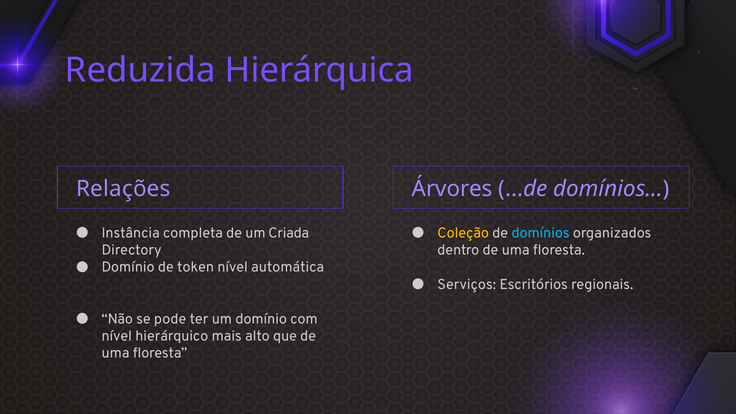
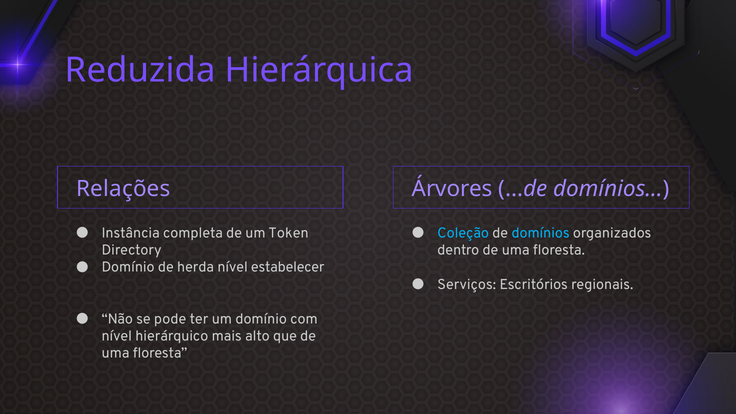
Criada: Criada -> Token (289, 233)
Coleção colour: yellow -> light blue (463, 233)
token: token -> herda (196, 267)
automática: automática -> estabelecer (288, 267)
